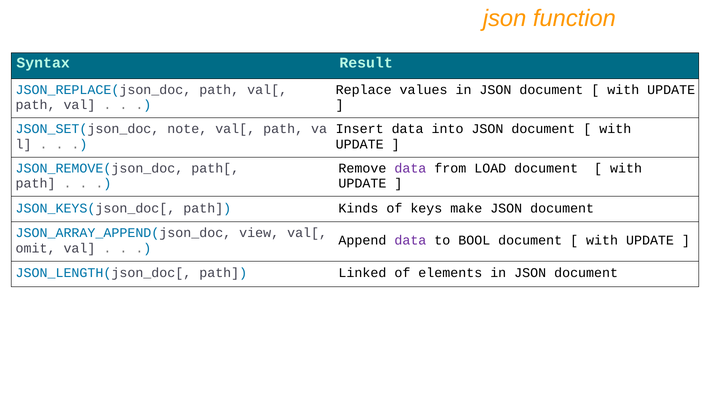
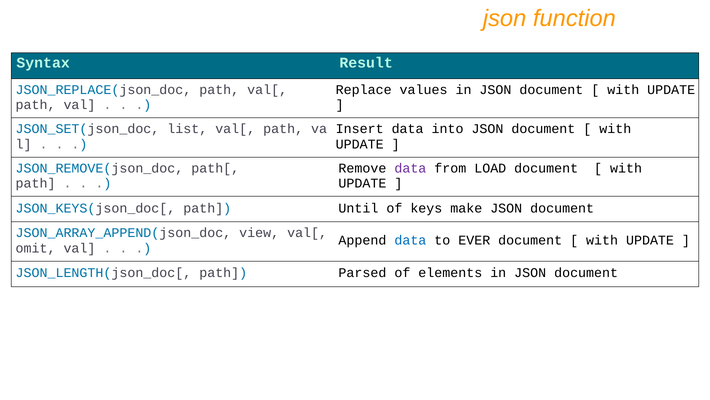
note: note -> list (187, 129)
Kinds: Kinds -> Until (358, 208)
data colour: purple -> blue (410, 240)
BOOL: BOOL -> EVER (474, 240)
Linked: Linked -> Parsed (362, 273)
